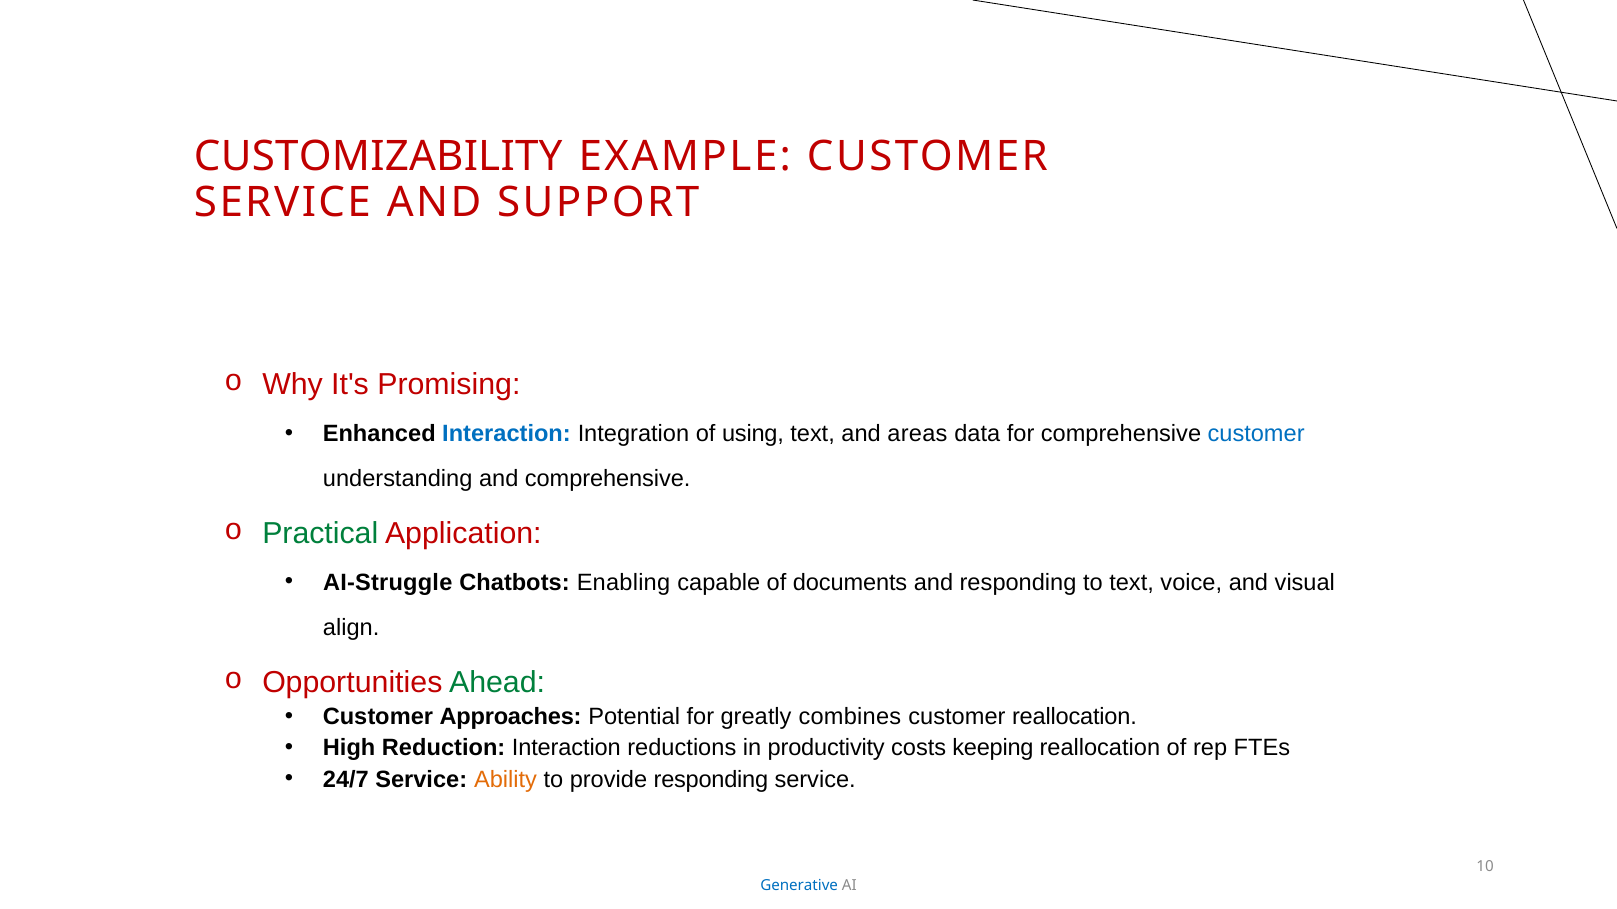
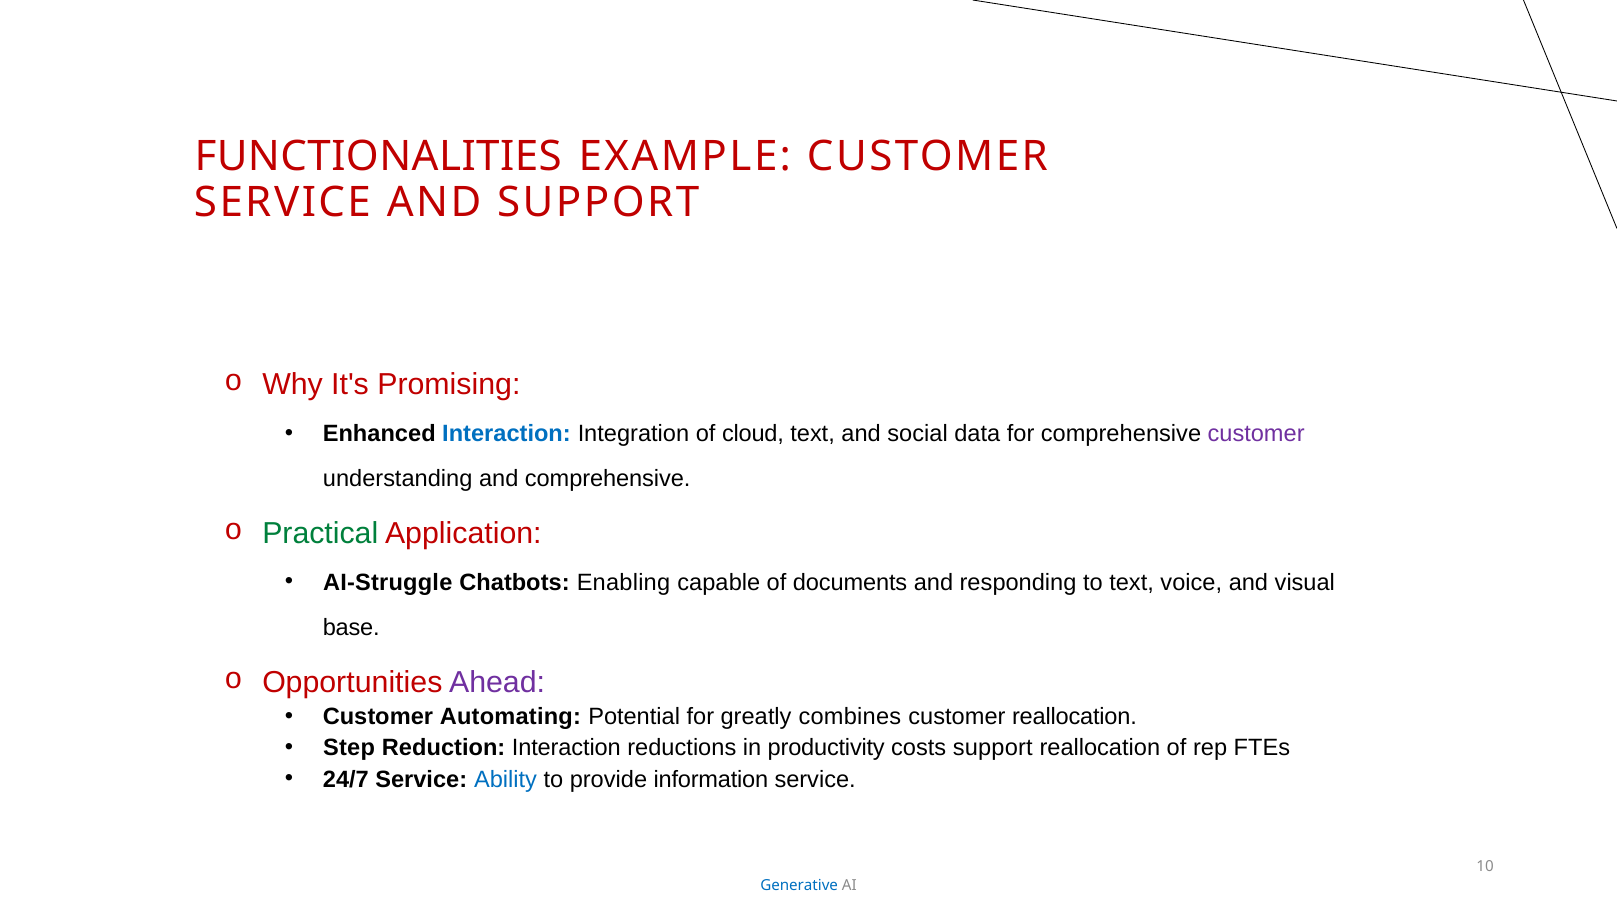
CUSTOMIZABILITY: CUSTOMIZABILITY -> FUNCTIONALITIES (378, 157)
using: using -> cloud (753, 434)
areas: areas -> social (918, 434)
customer colour: blue -> purple (1256, 434)
align: align -> base (351, 628)
Ahead colour: green -> purple (497, 683)
Approaches: Approaches -> Automating (510, 717)
High: High -> Step (349, 749)
costs keeping: keeping -> support (993, 749)
Ability colour: orange -> blue (506, 780)
provide responding: responding -> information (711, 780)
